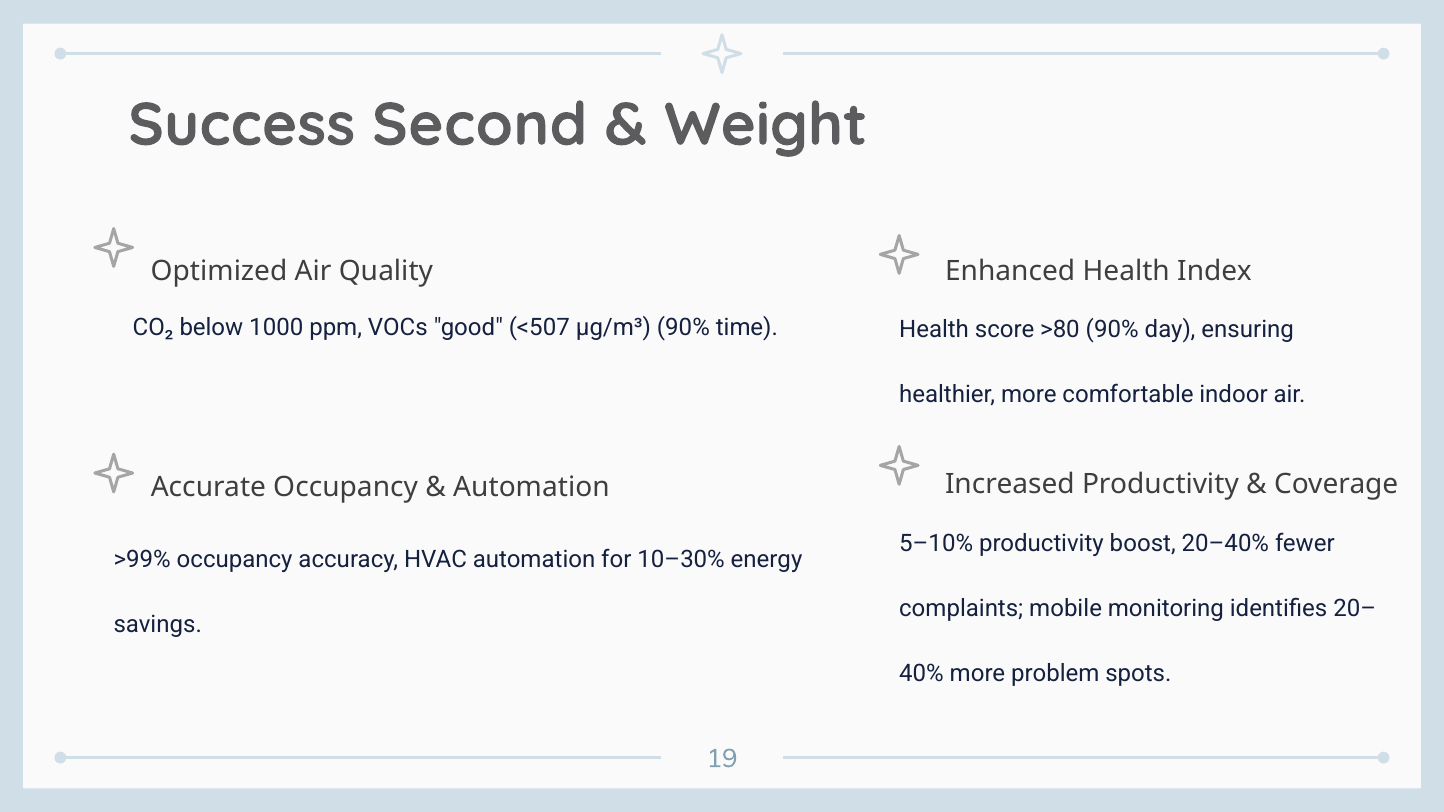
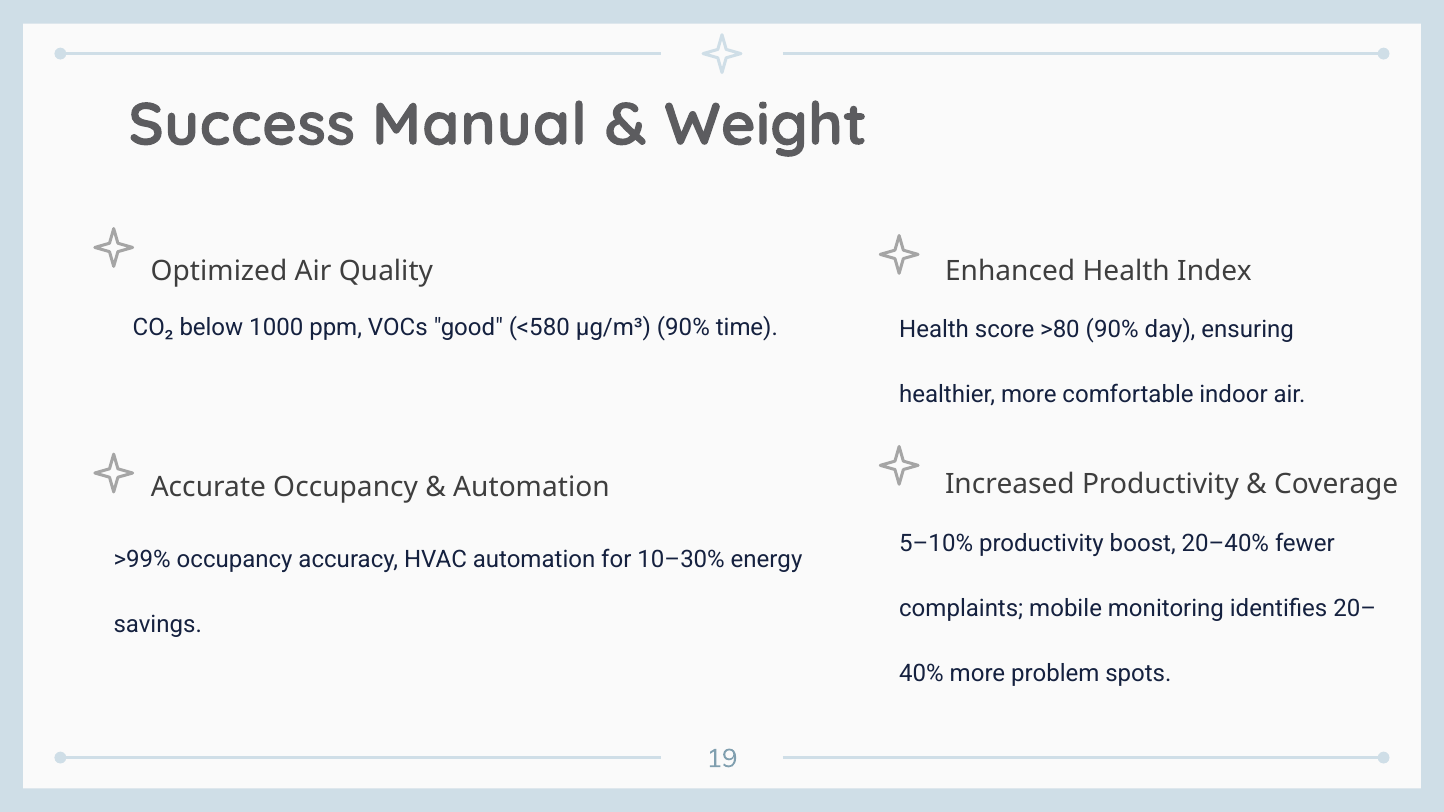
Second: Second -> Manual (480, 125)
<507: <507 -> <580 (539, 328)
